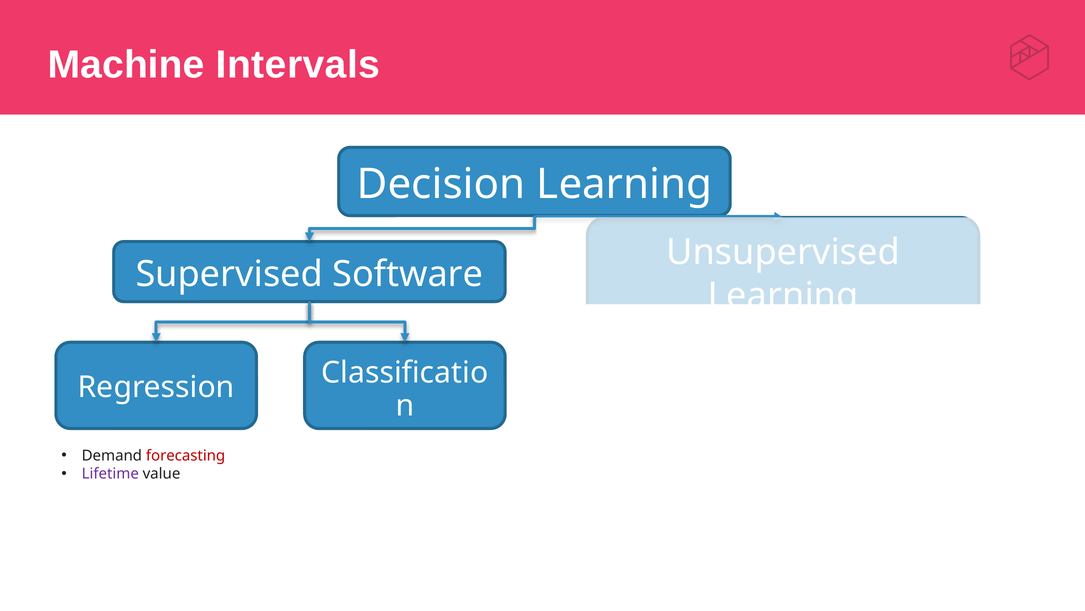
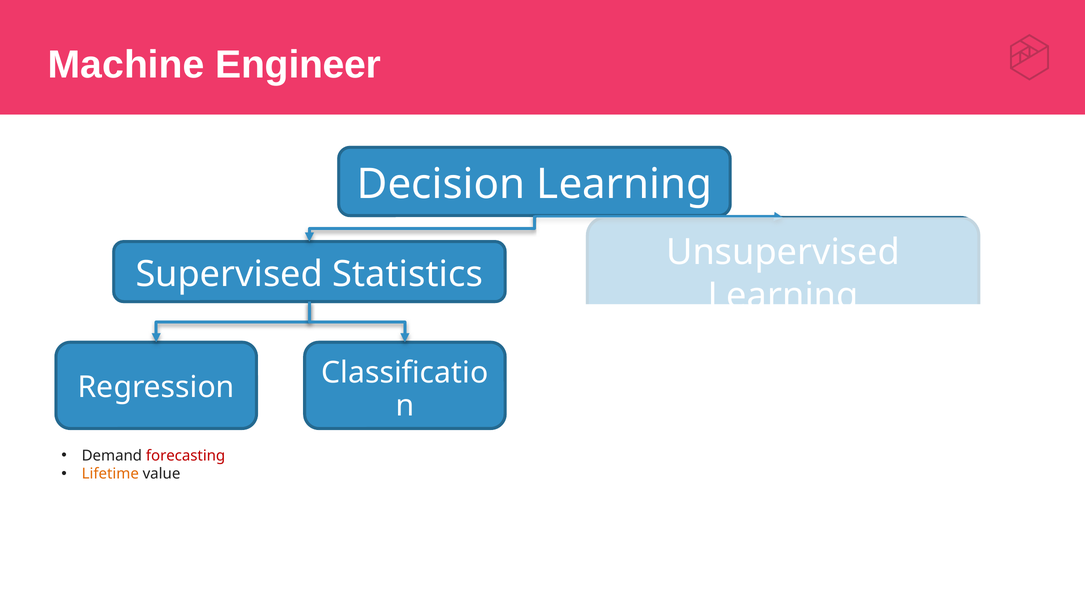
Intervals: Intervals -> Engineer (298, 65)
Software: Software -> Statistics (408, 274)
Lifetime colour: purple -> orange (110, 473)
